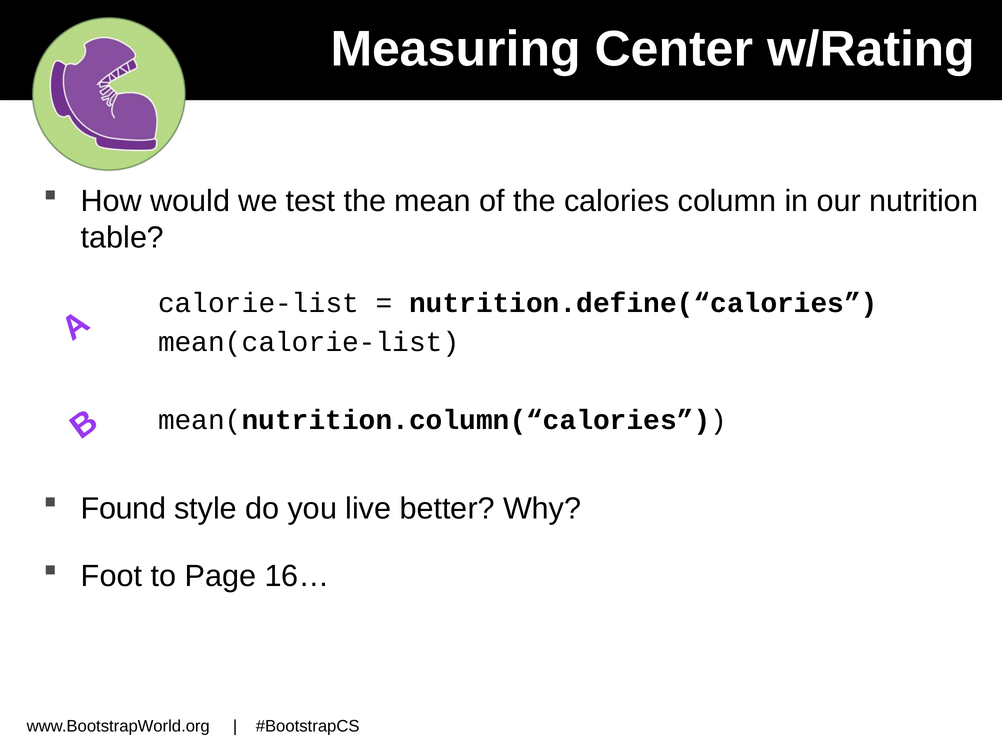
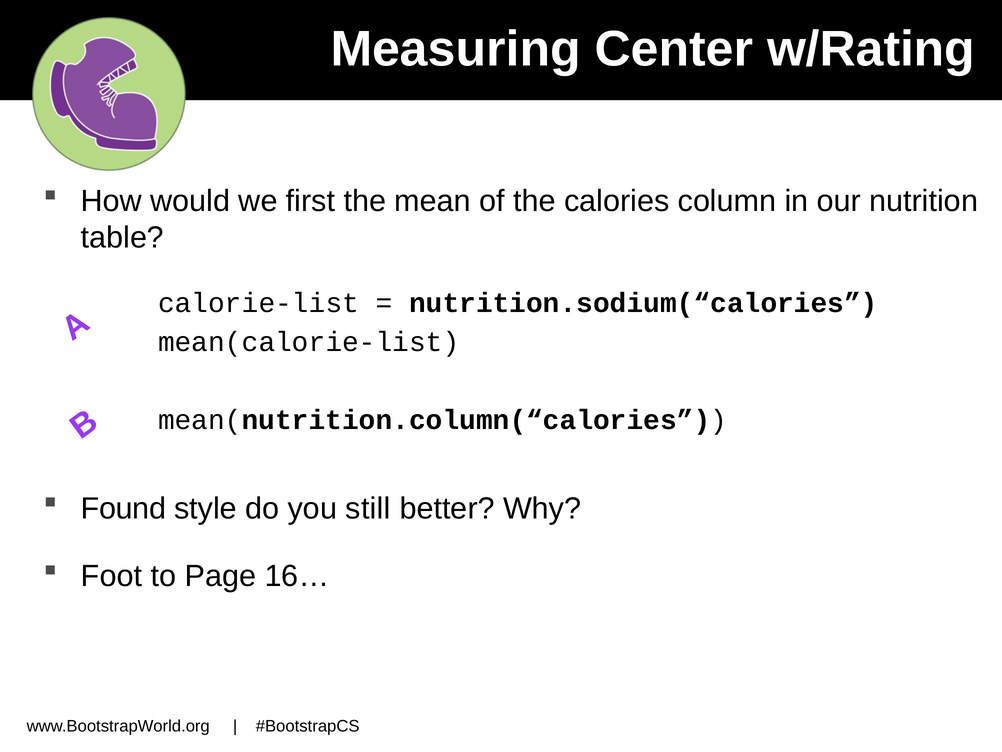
test: test -> first (311, 201)
nutrition.define(“calories: nutrition.define(“calories -> nutrition.sodium(“calories (643, 303)
live: live -> still (368, 508)
